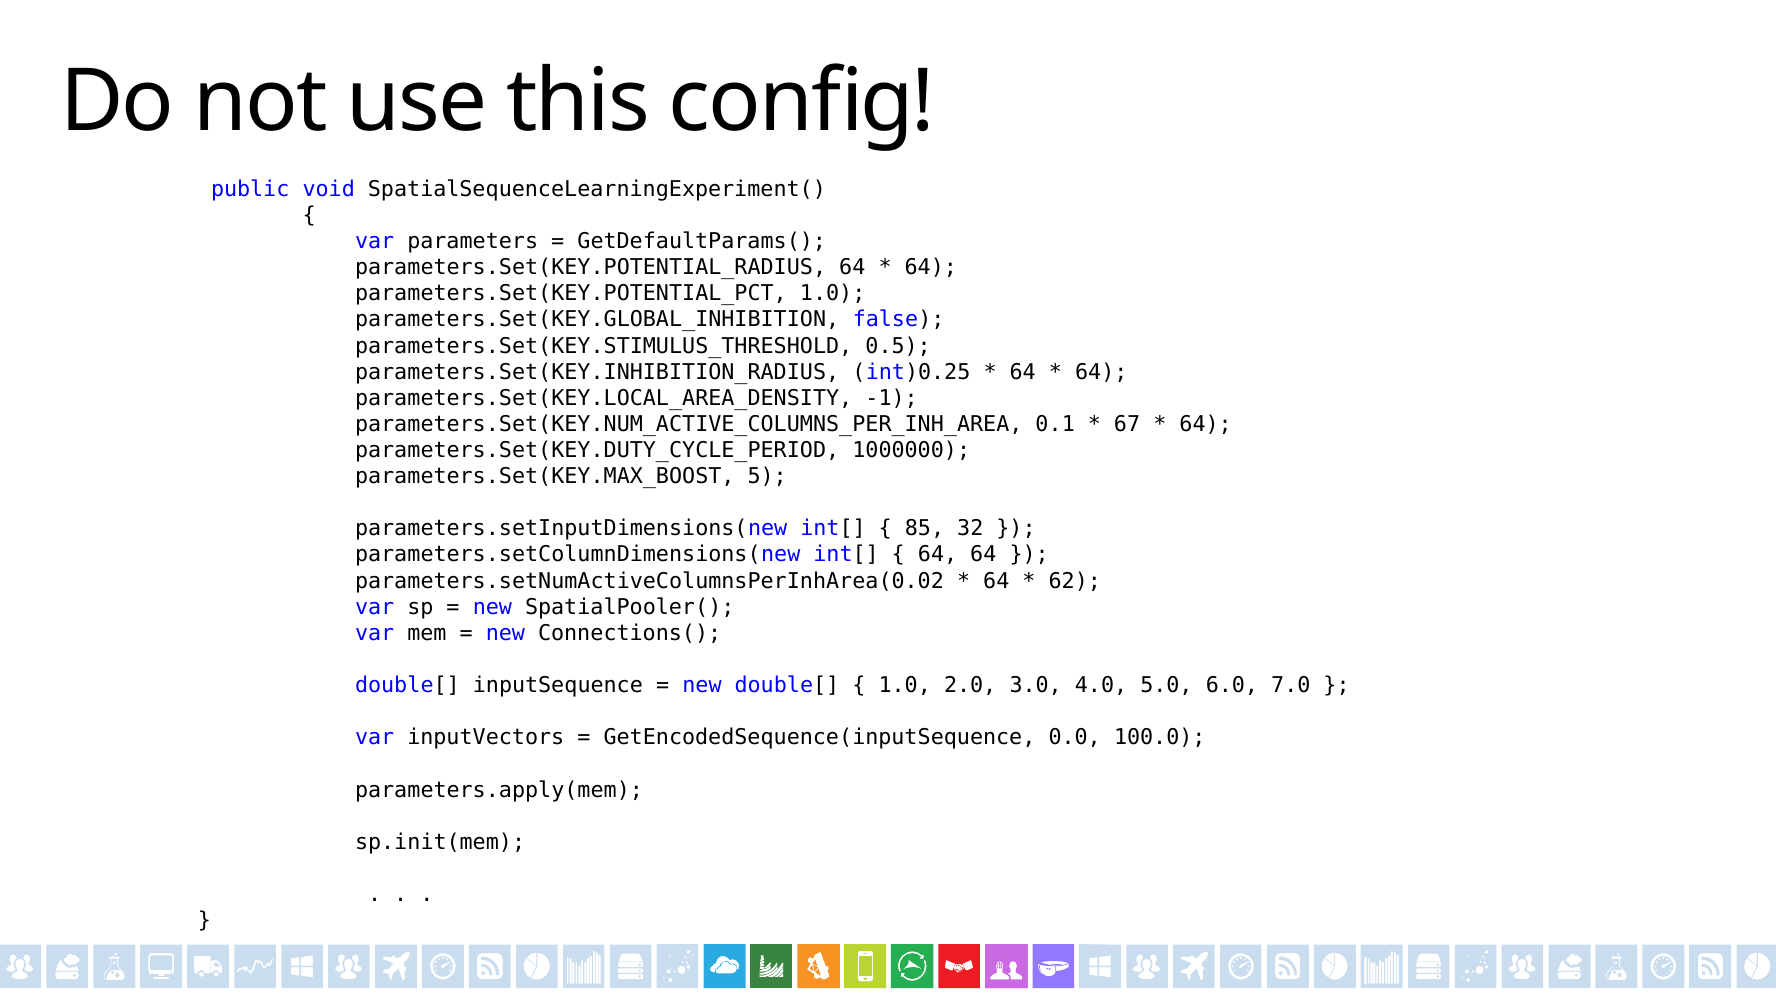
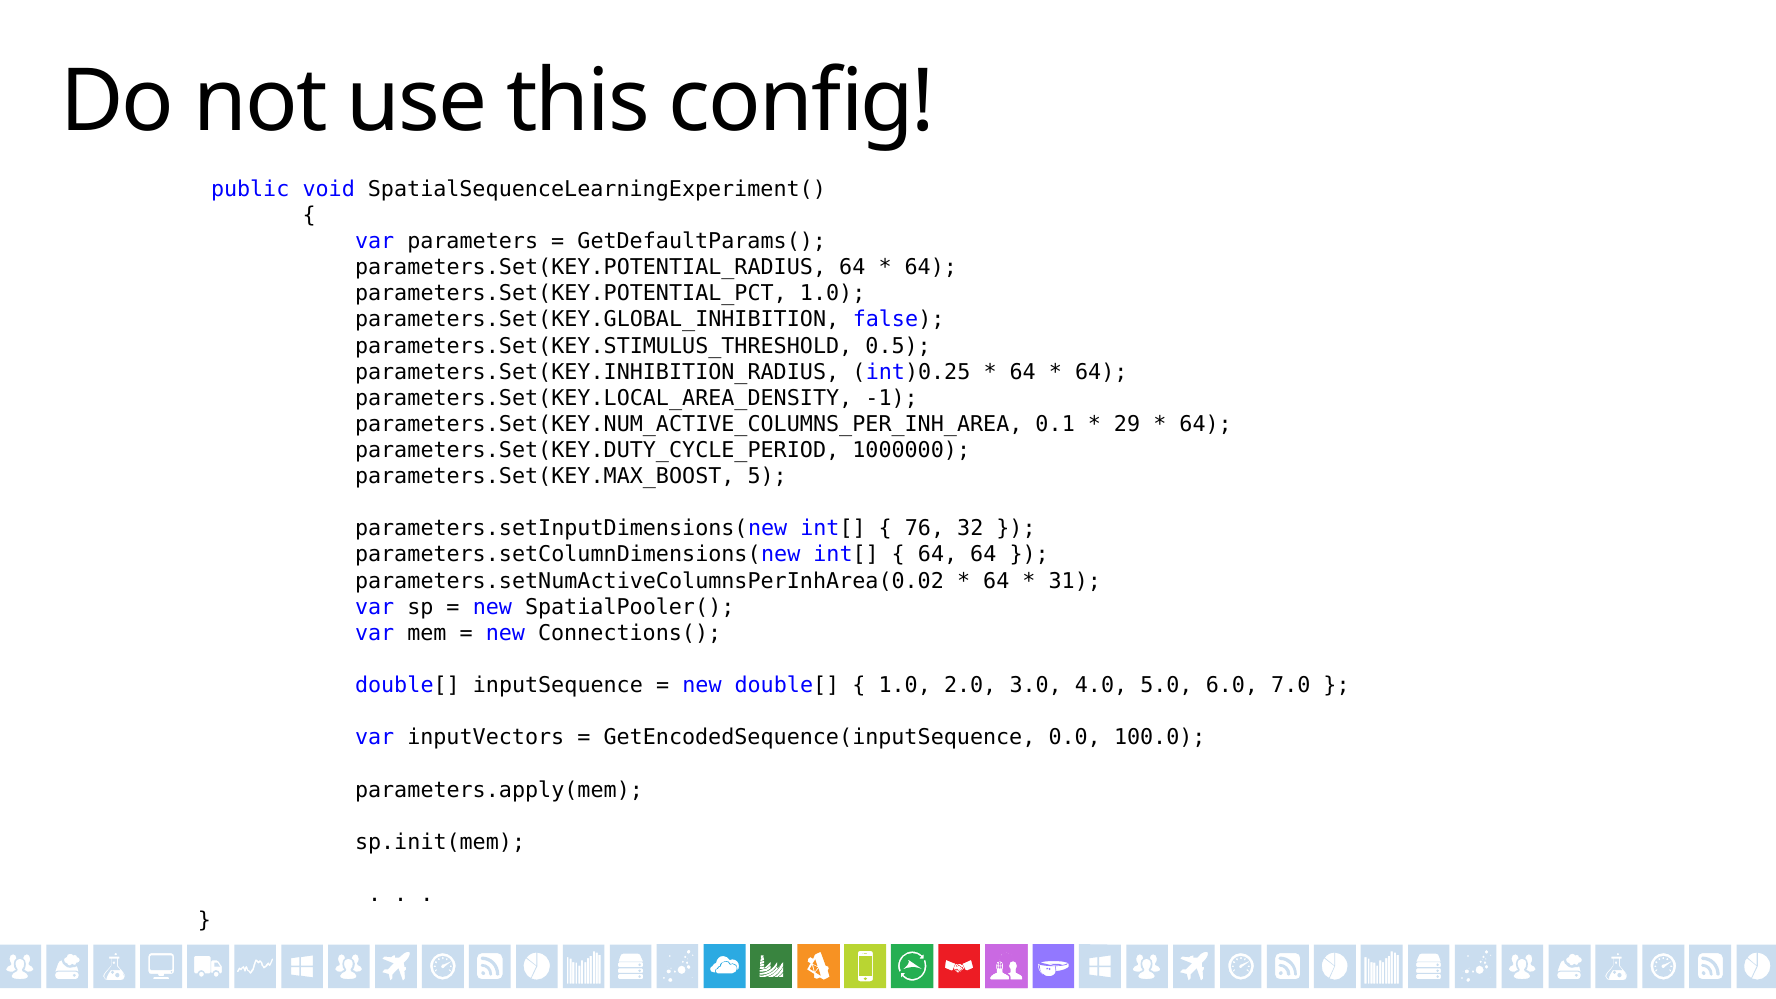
67: 67 -> 29 (1127, 424)
85: 85 -> 76 (925, 529)
62: 62 -> 31 (1075, 581)
